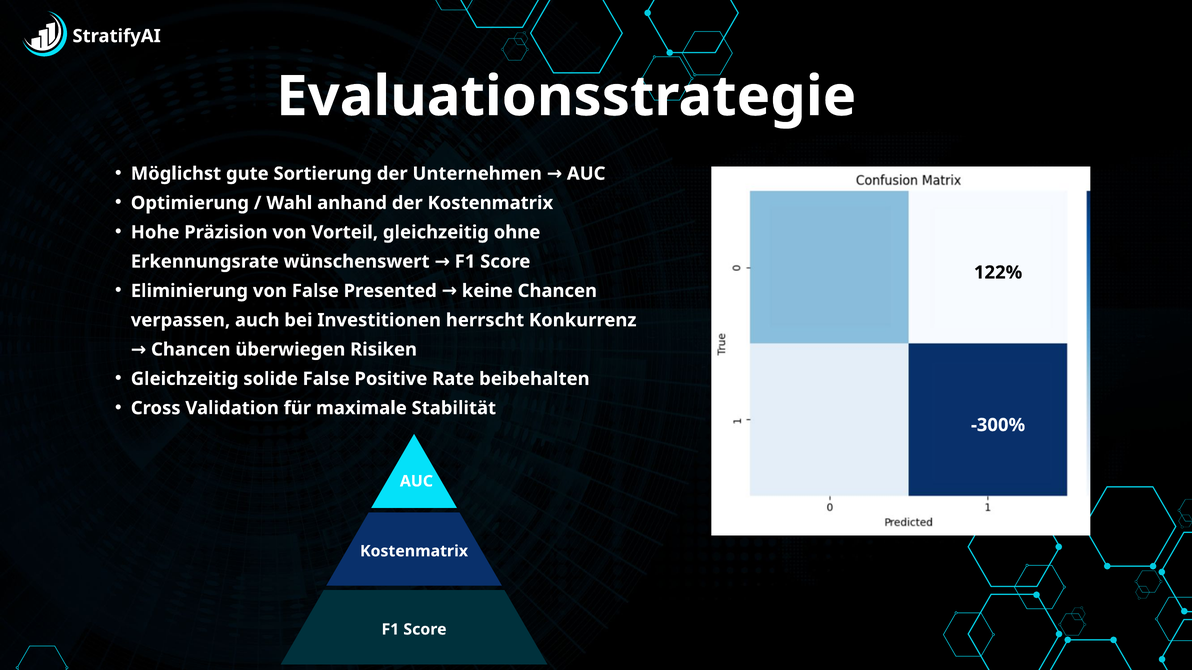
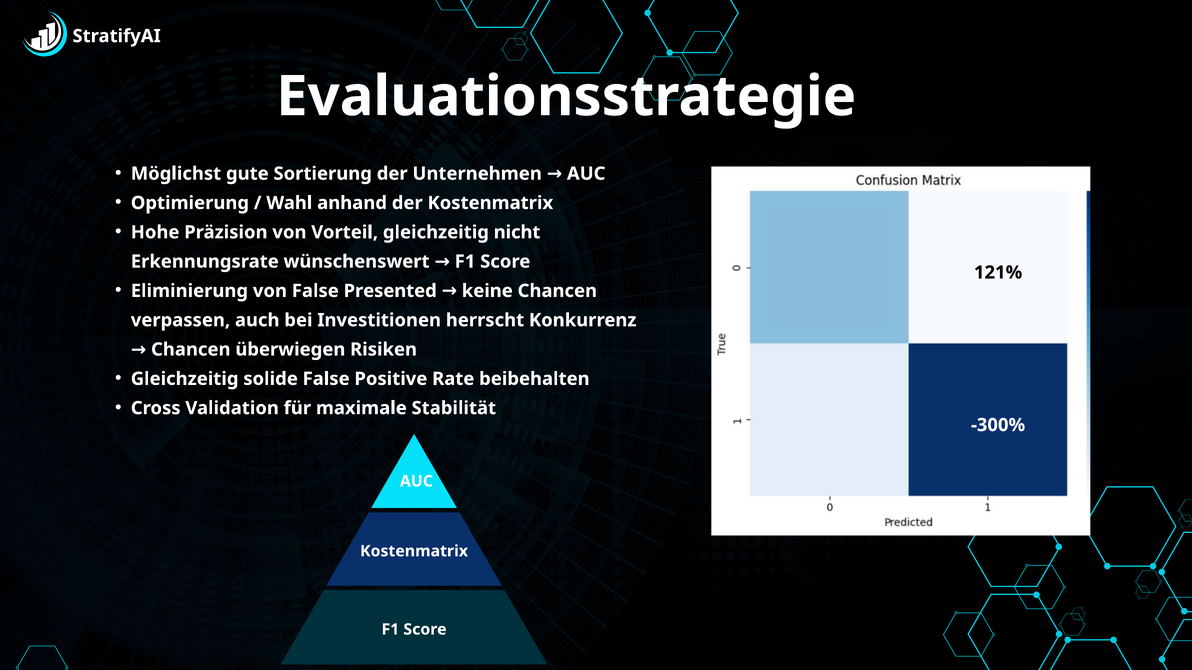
ohne: ohne -> nicht (517, 232)
122%: 122% -> 121% (998, 273)
